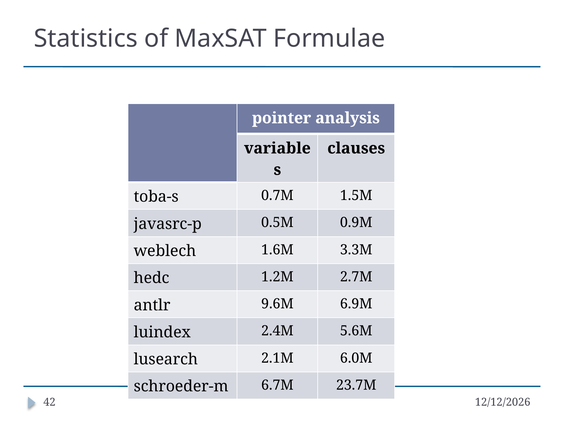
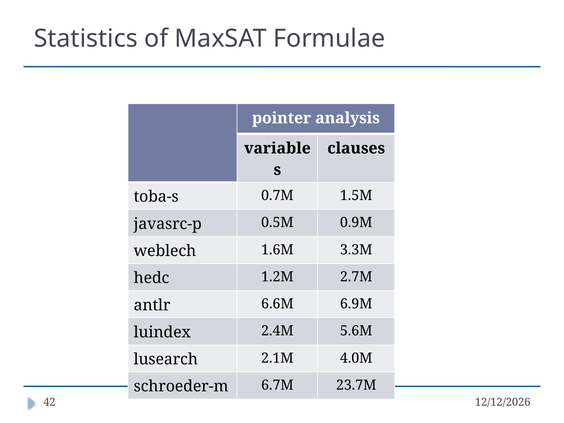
9.6M: 9.6M -> 6.6M (277, 304)
6.0M: 6.0M -> 4.0M (356, 358)
